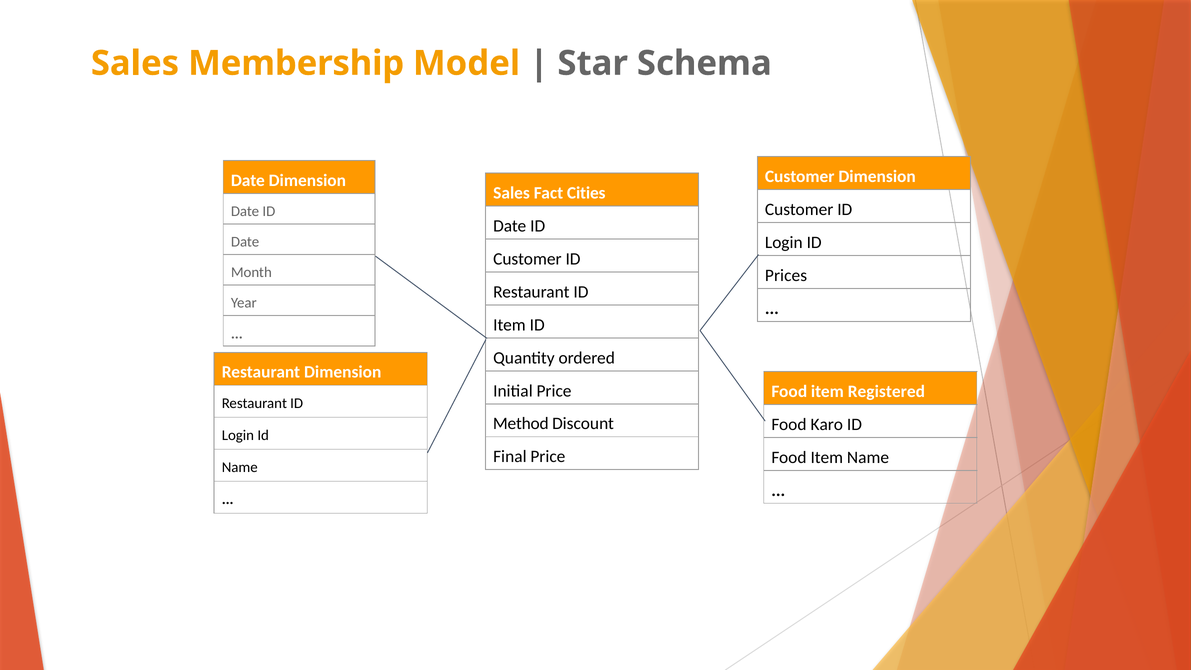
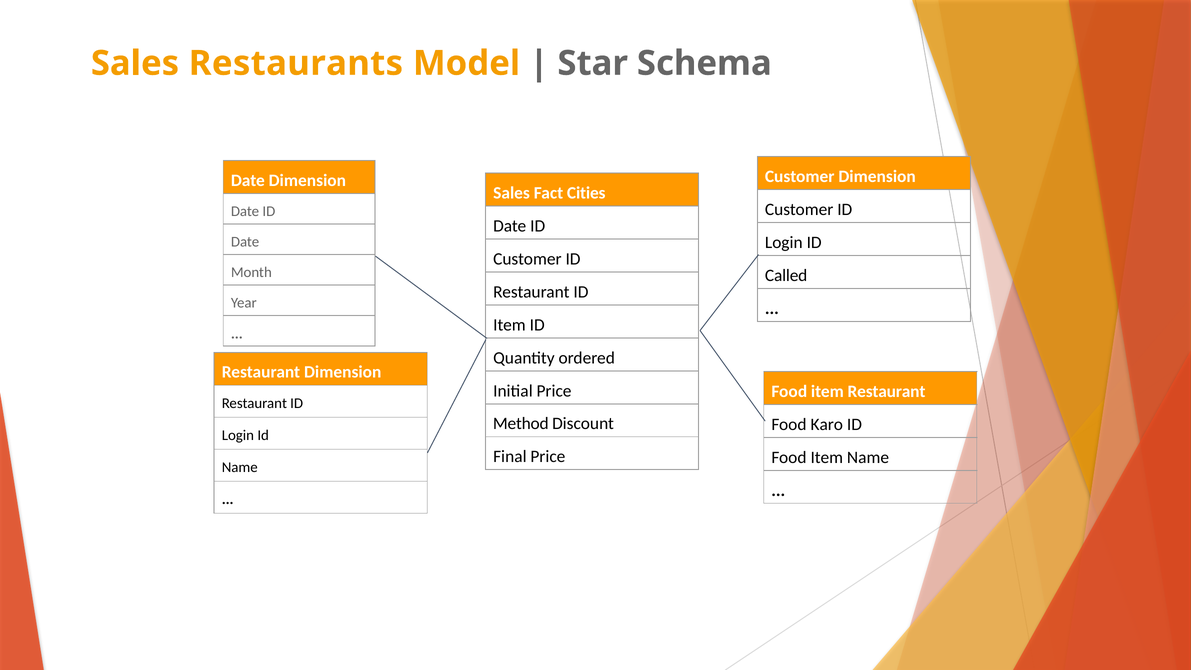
Membership: Membership -> Restaurants (296, 63)
Prices: Prices -> Called (786, 275)
item Registered: Registered -> Restaurant (887, 391)
